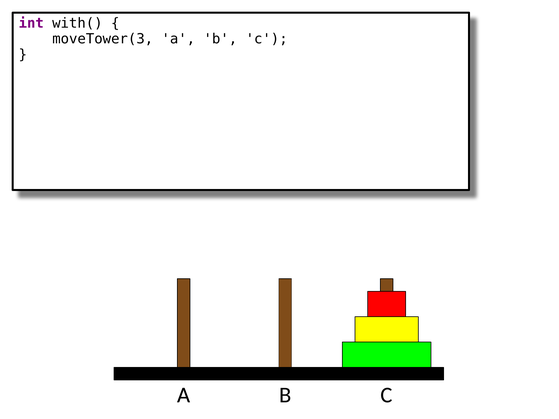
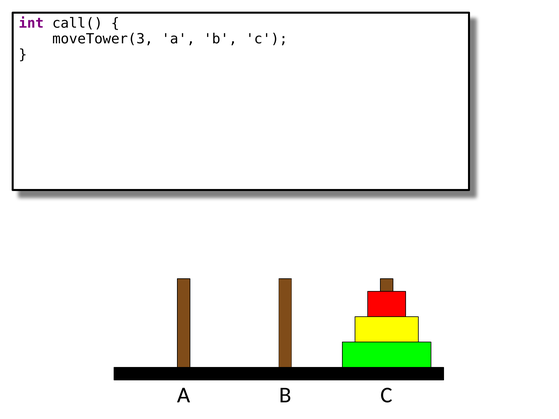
with(: with( -> call( (77, 23)
